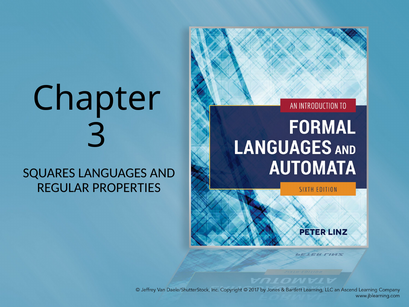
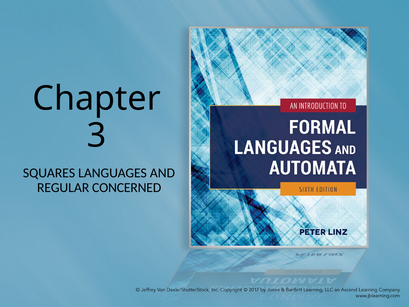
PROPERTIES: PROPERTIES -> CONCERNED (127, 188)
